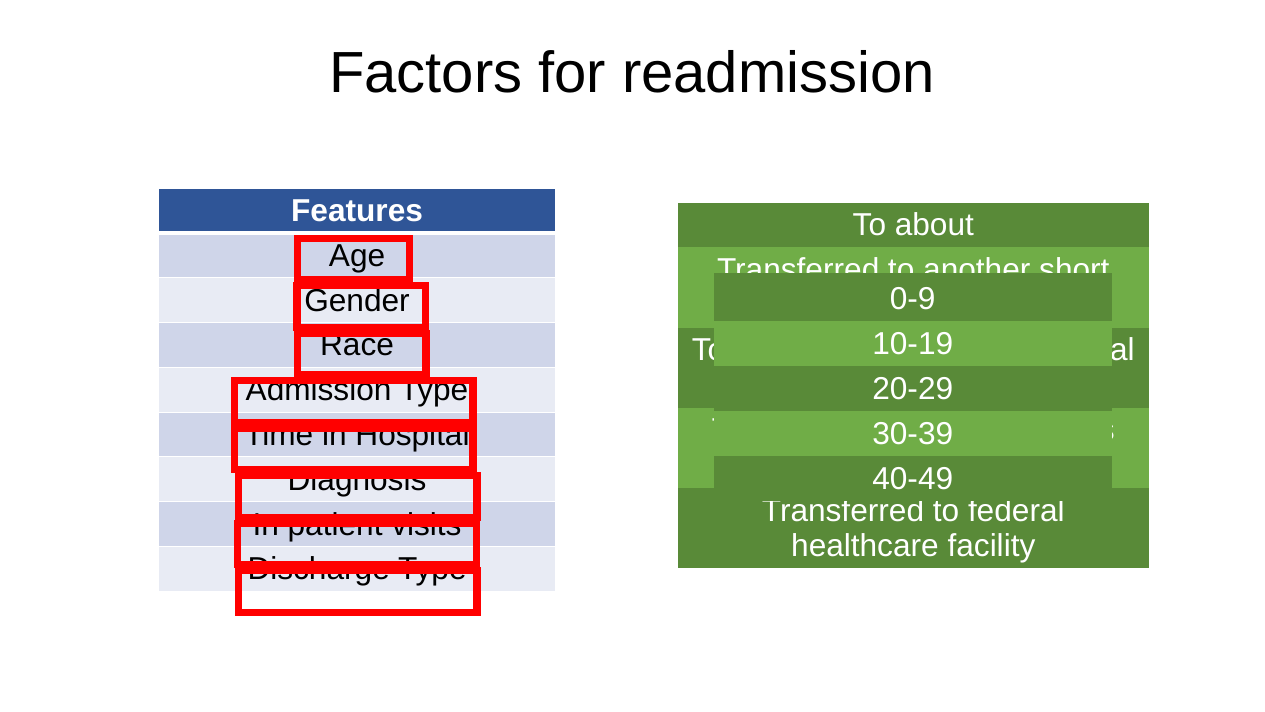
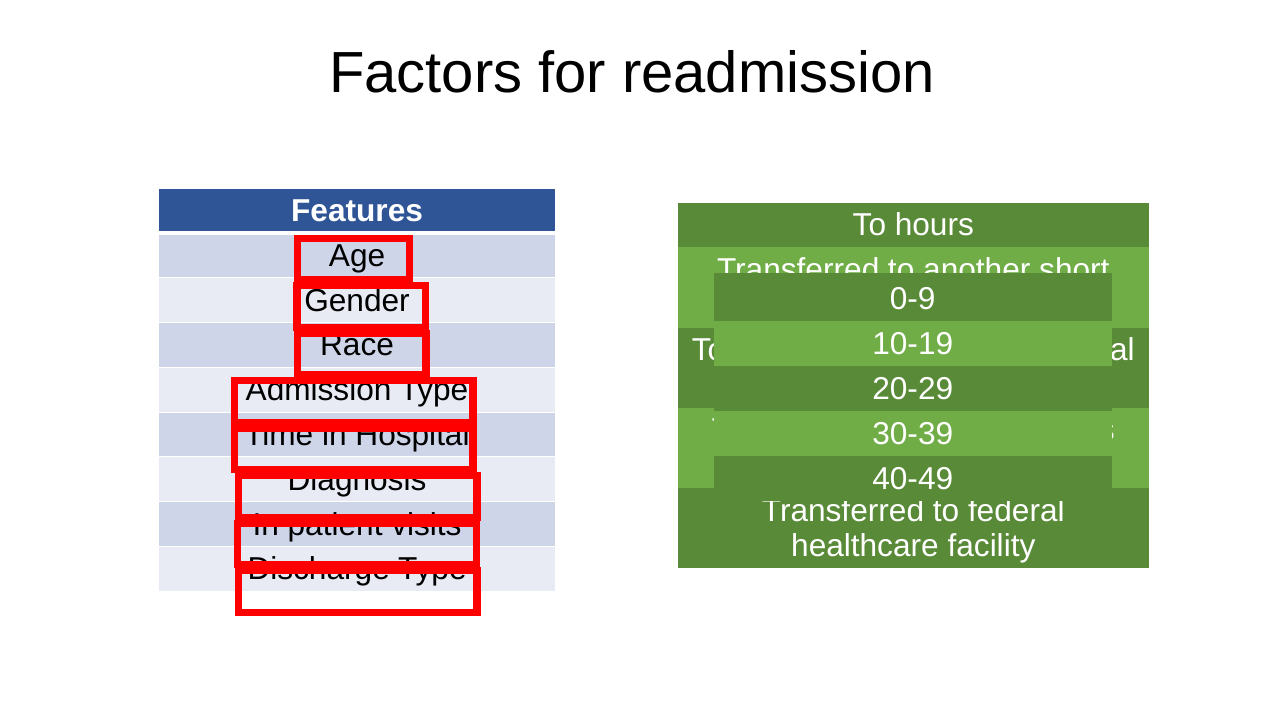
about: about -> hours (934, 225)
